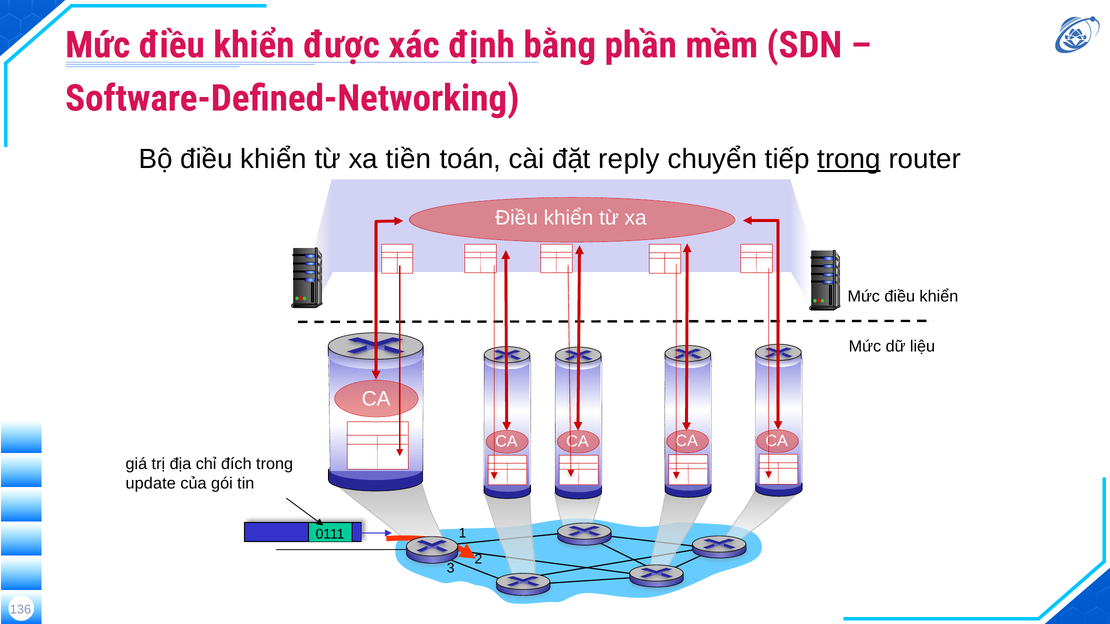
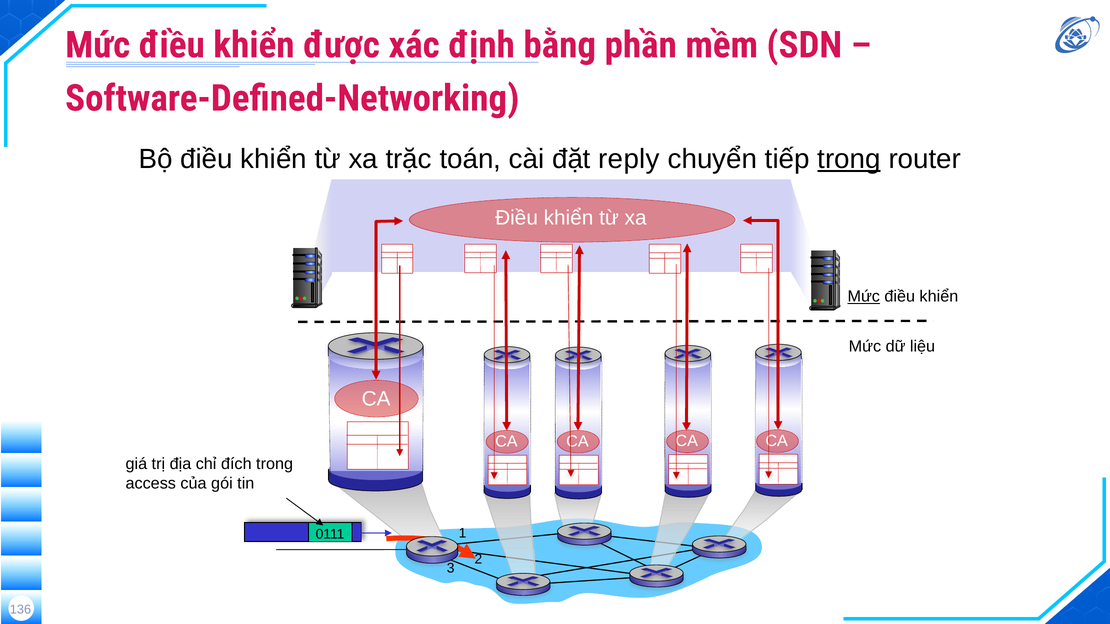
tiền: tiền -> trặc (409, 159)
Mức underline: none -> present (864, 297)
update: update -> access (151, 484)
